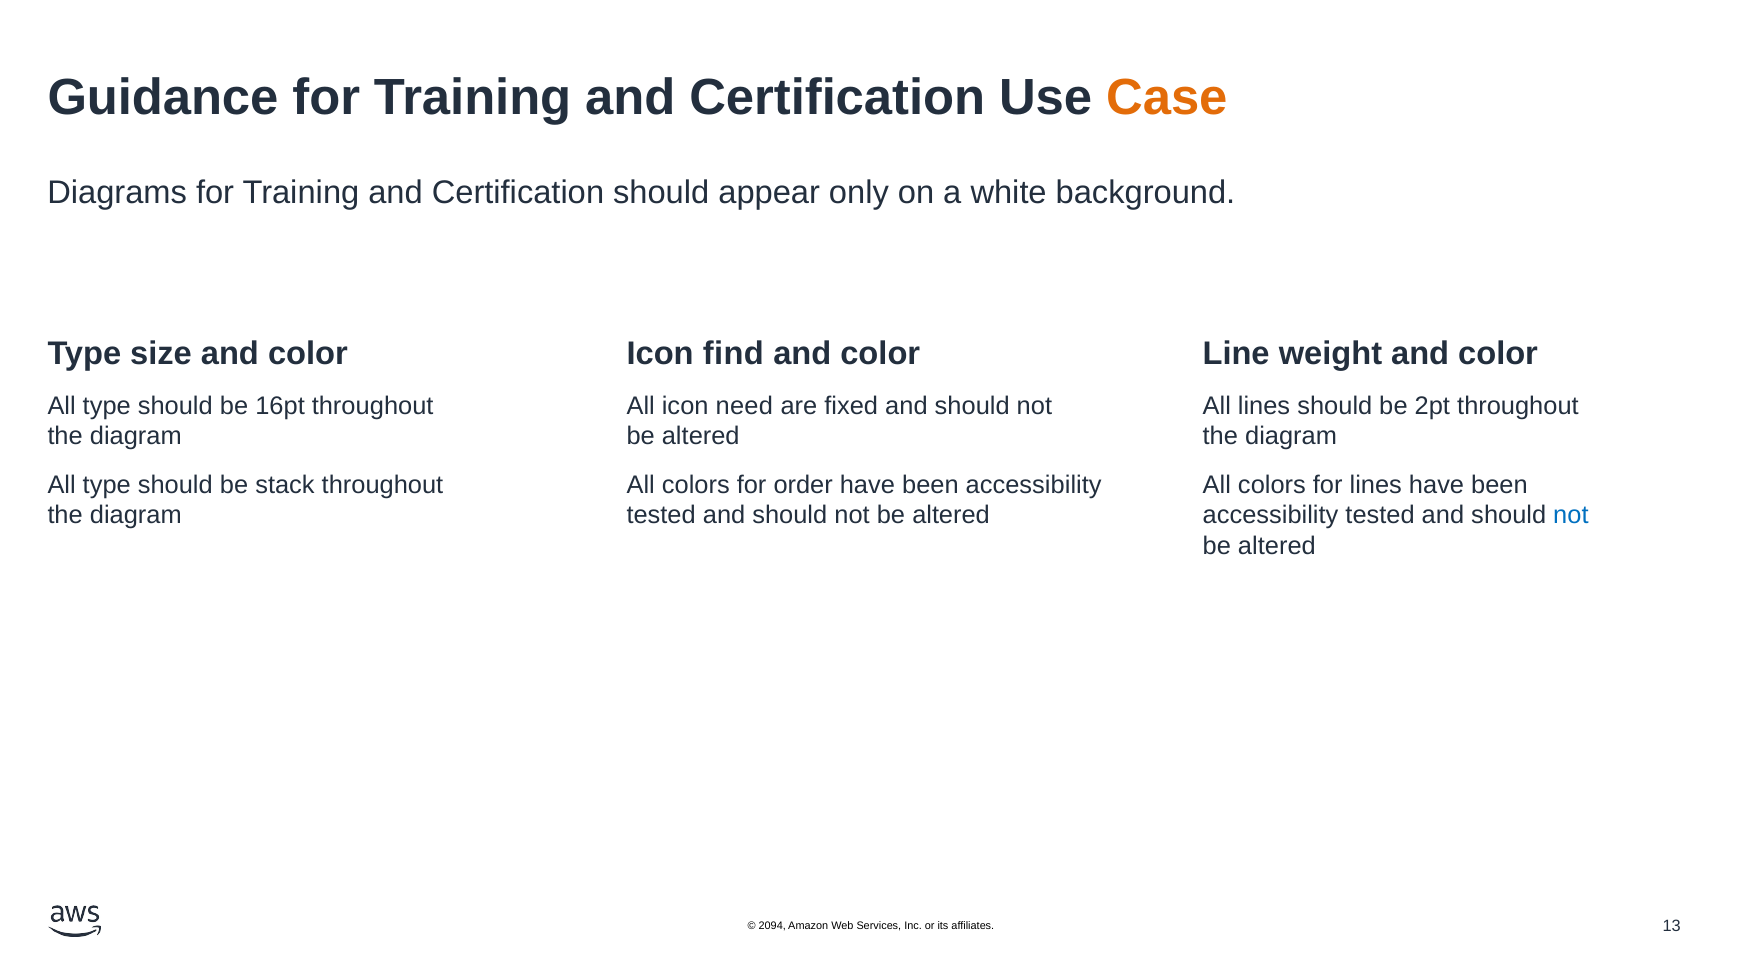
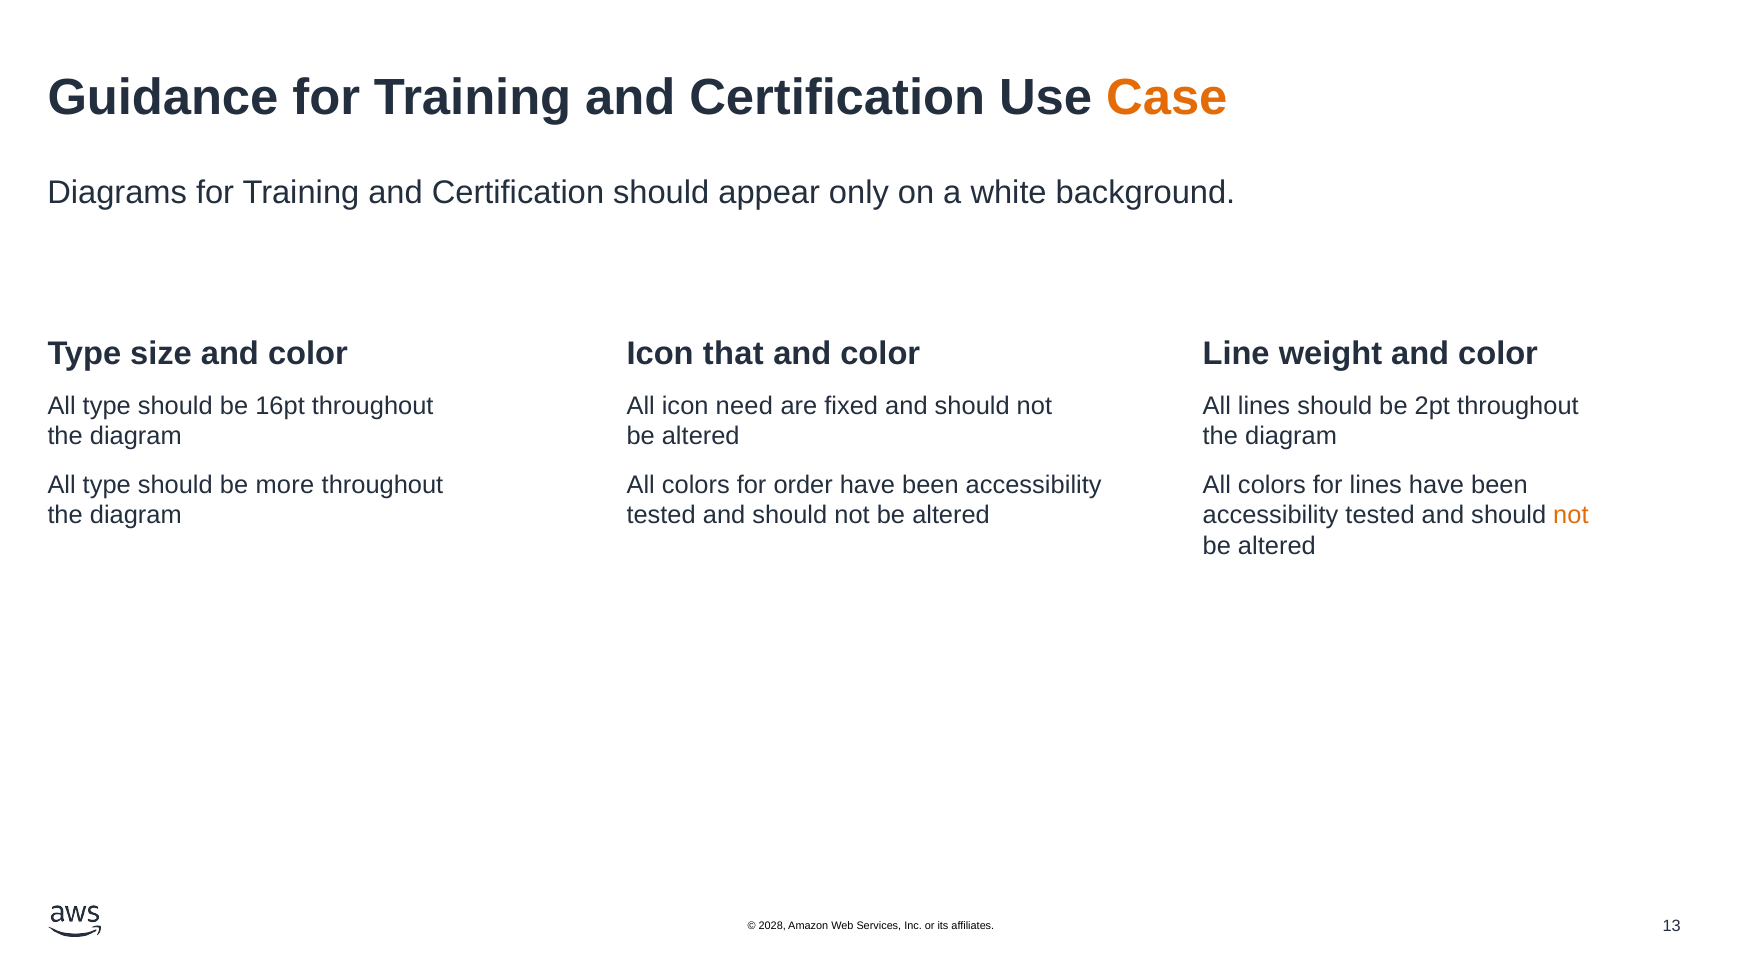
find: find -> that (733, 353)
stack: stack -> more (285, 485)
not colour: blue -> orange (1571, 515)
2094: 2094 -> 2028 (772, 925)
